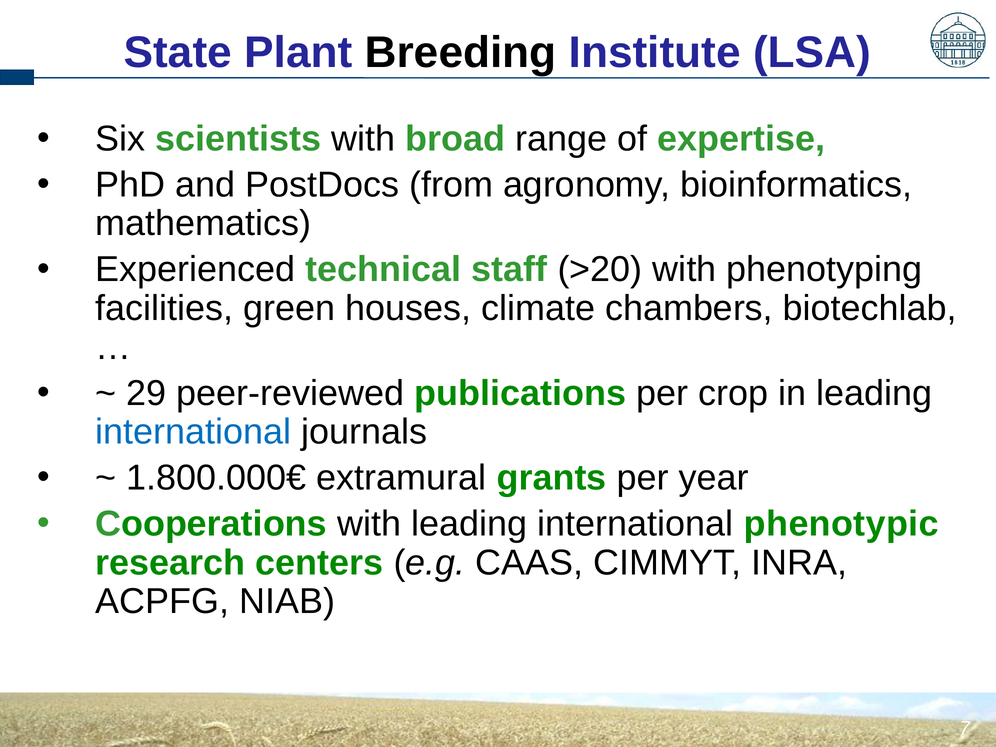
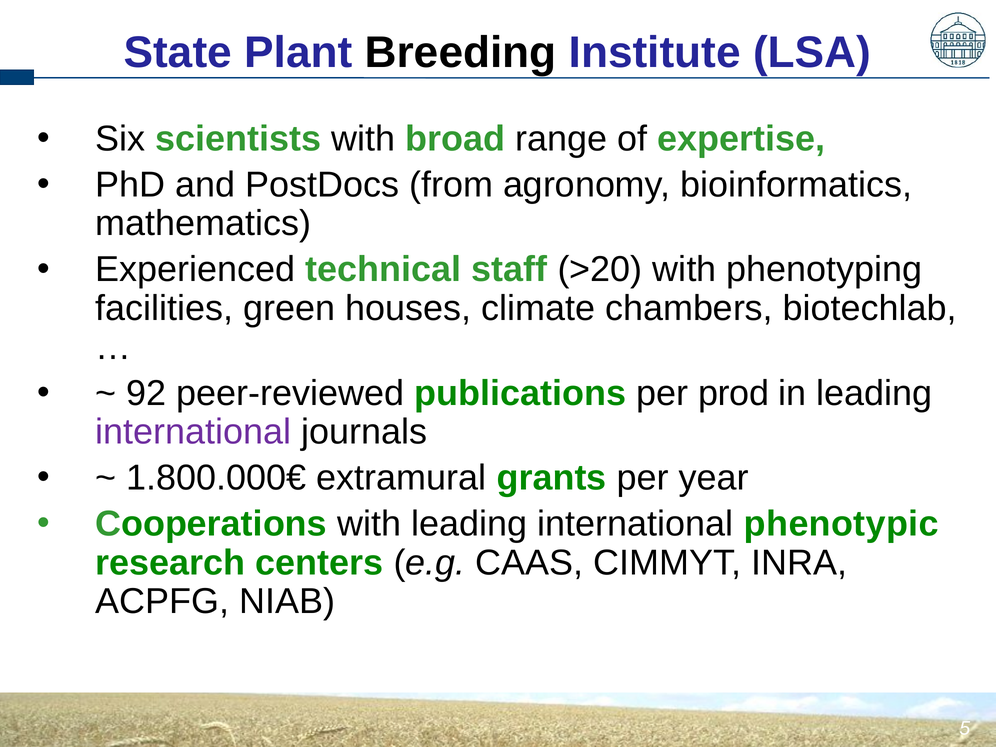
29: 29 -> 92 (146, 393)
crop: crop -> prod (734, 393)
international colour: blue -> purple (193, 432)
7: 7 -> 5 (965, 729)
